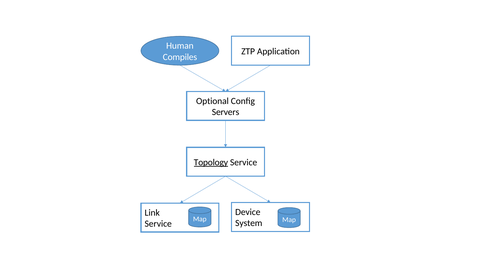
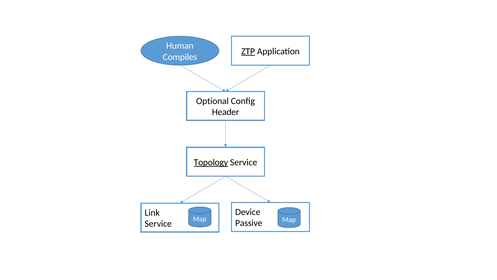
ZTP underline: none -> present (248, 51)
Servers: Servers -> Header (226, 112)
System: System -> Passive (249, 223)
